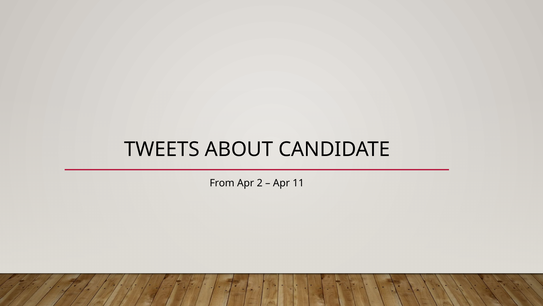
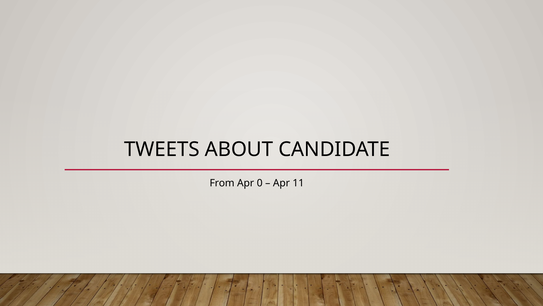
2: 2 -> 0 (260, 183)
